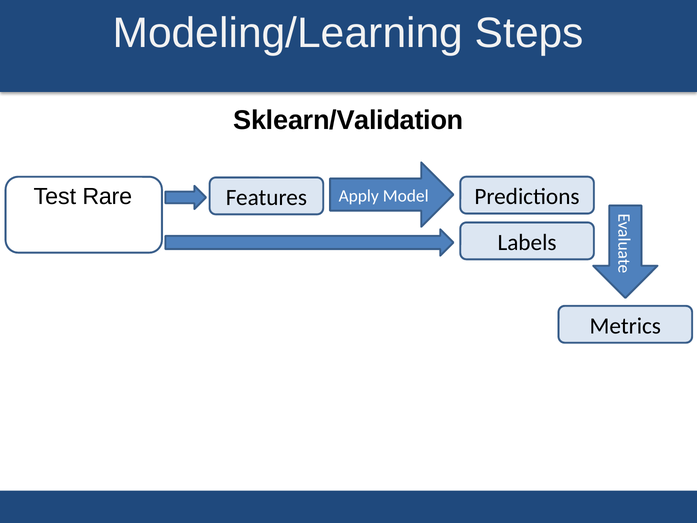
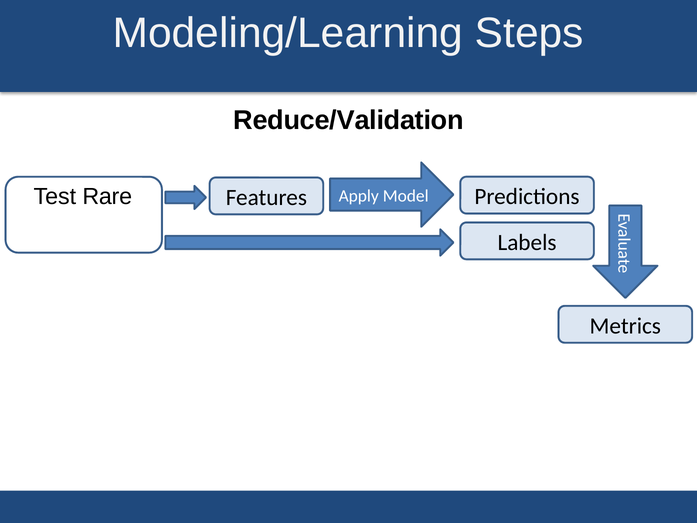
Sklearn/Validation: Sklearn/Validation -> Reduce/Validation (348, 120)
